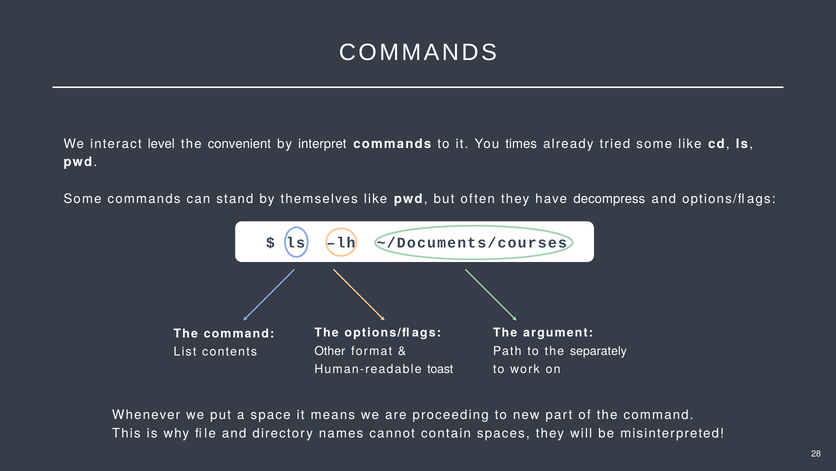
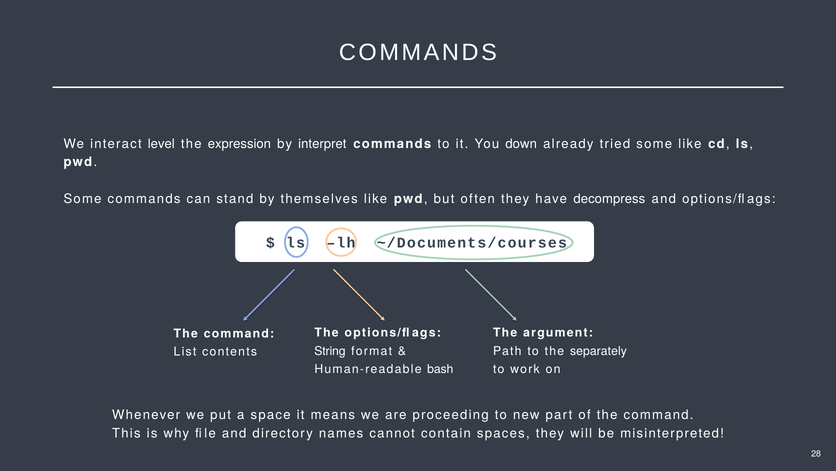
convenient: convenient -> expression (239, 144)
times: times -> down (521, 144)
Other: Other -> String (330, 351)
toast: toast -> bash (440, 369)
